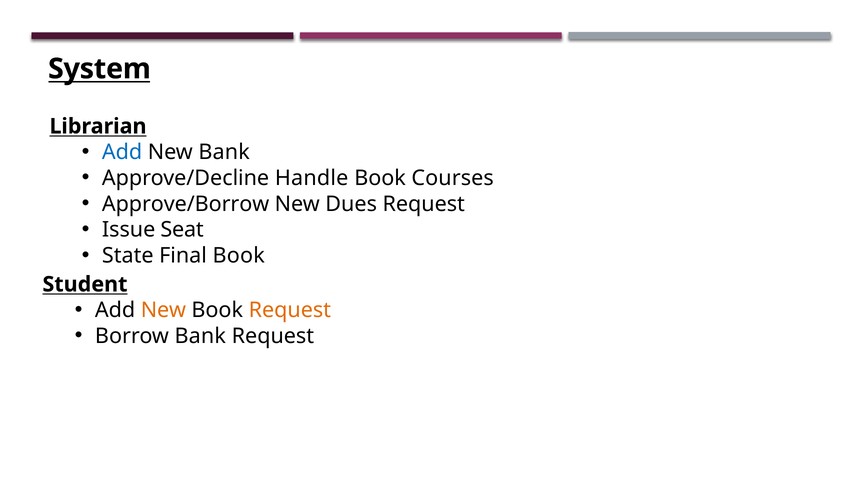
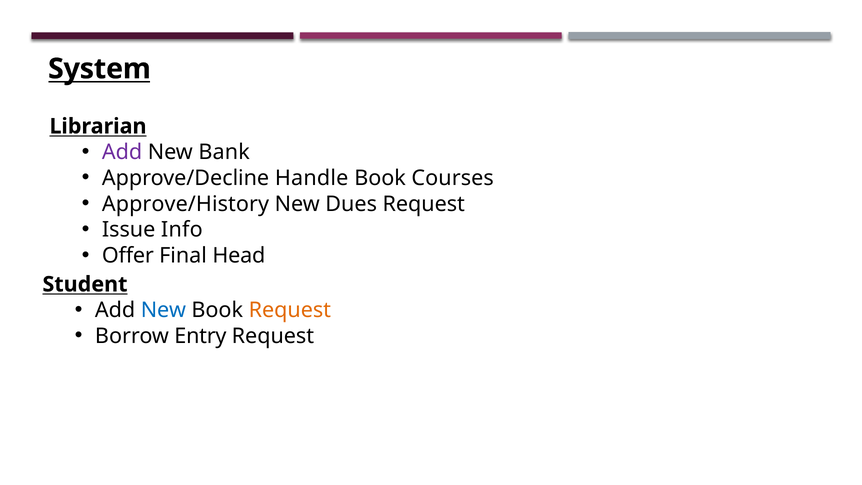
Add colour: blue -> purple (122, 152)
Approve/Borrow: Approve/Borrow -> Approve/History (186, 204)
Seat: Seat -> Info (182, 230)
State: State -> Offer (128, 256)
Final Book: Book -> Head (239, 256)
New colour: orange -> blue (163, 310)
Borrow Bank: Bank -> Entry (200, 336)
